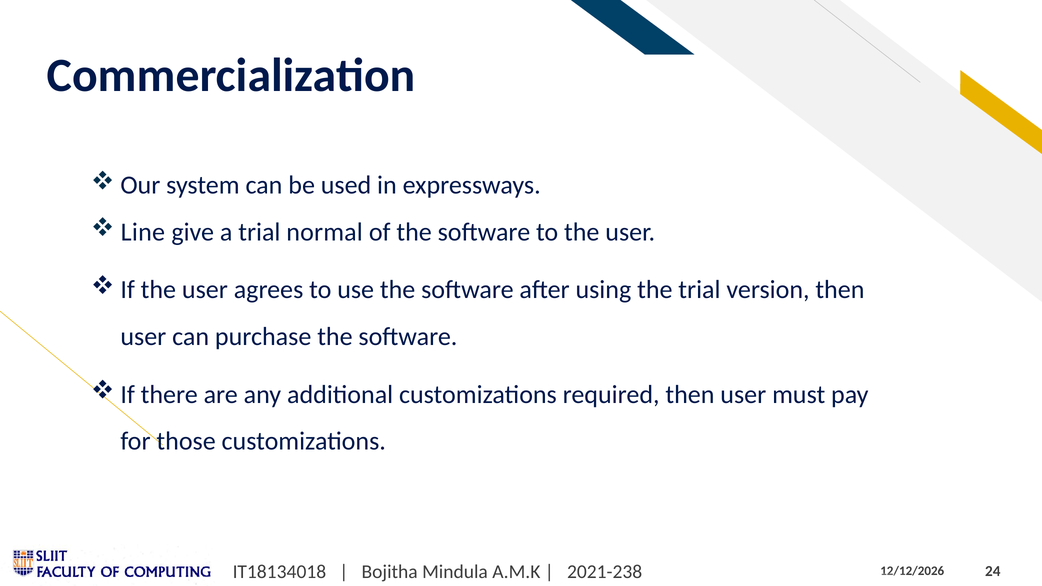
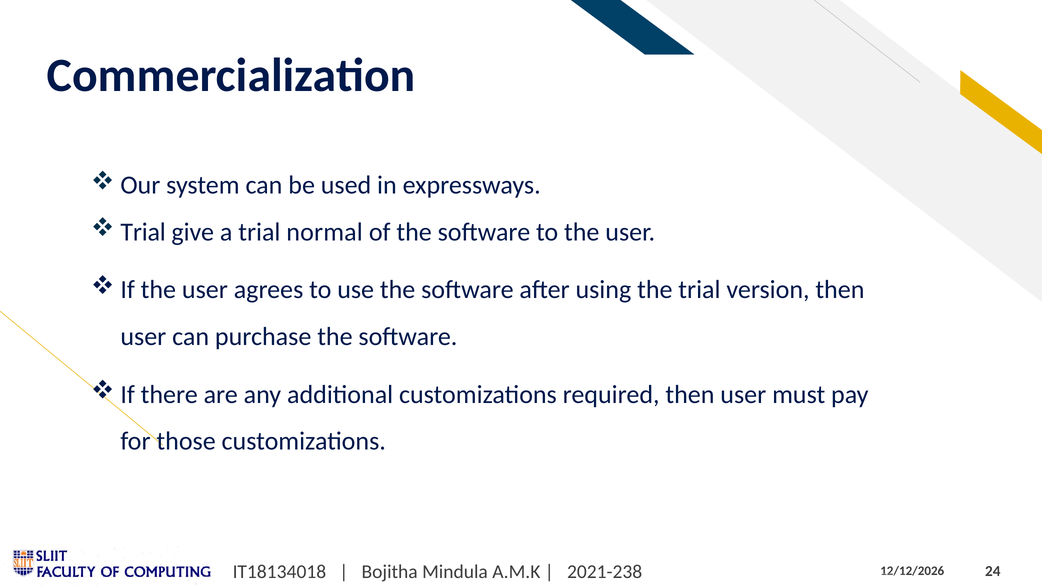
Line: Line -> Trial (143, 232)
